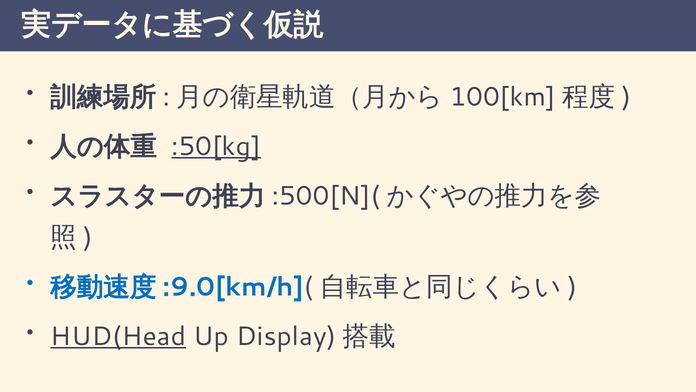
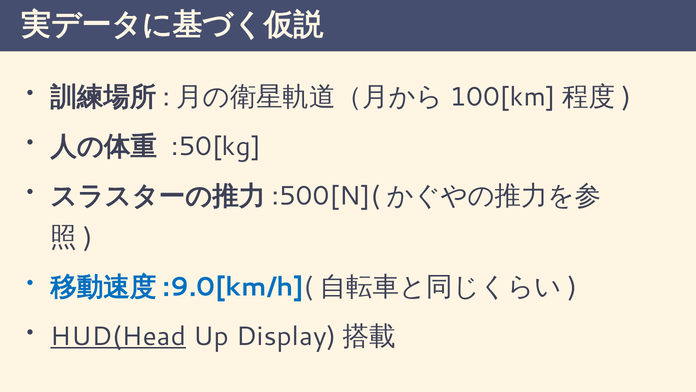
:50[kg underline: present -> none (216, 146)
